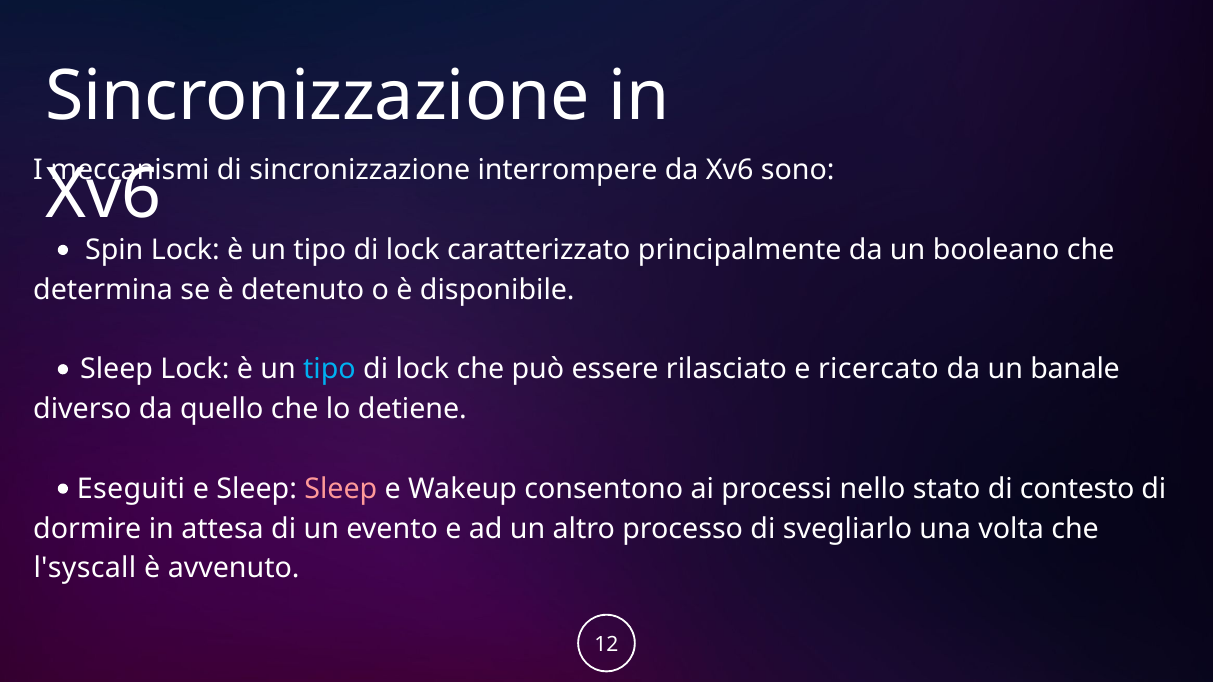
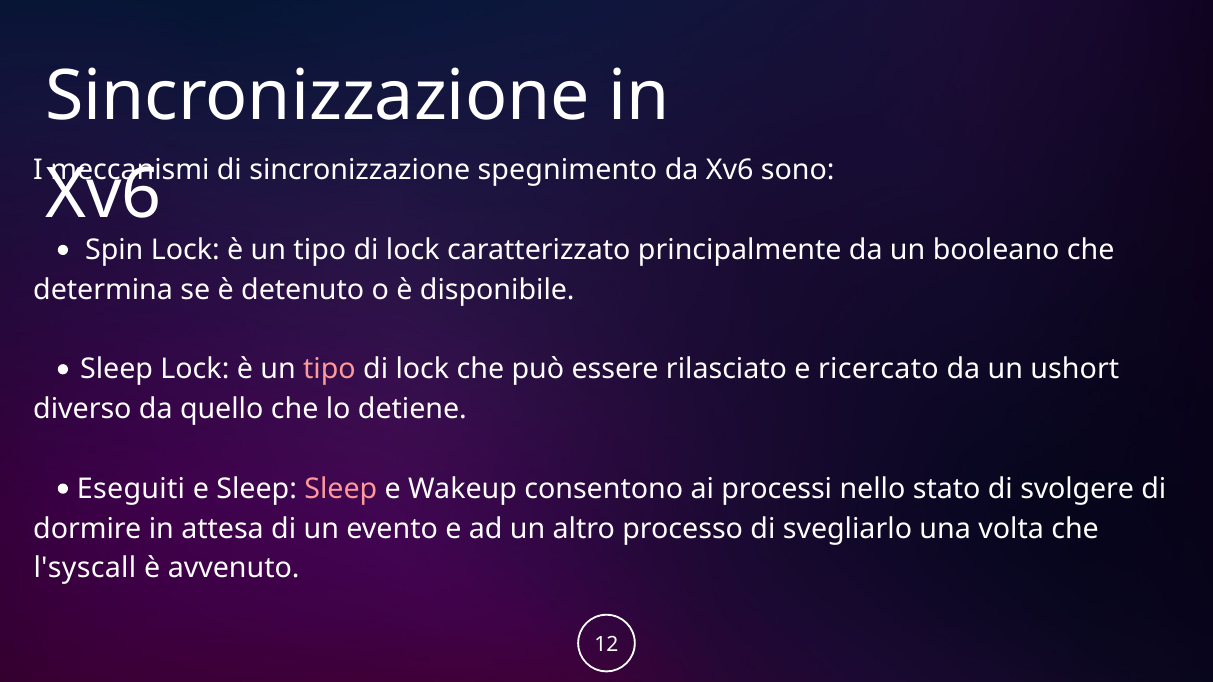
interrompere: interrompere -> spegnimento (567, 171)
tipo colour: light blue -> pink (329, 370)
banale: banale -> ushort (1075, 370)
contesto: contesto -> svolgere (1077, 489)
